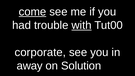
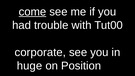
with underline: present -> none (82, 25)
away: away -> huge (29, 66)
Solution: Solution -> Position (81, 66)
